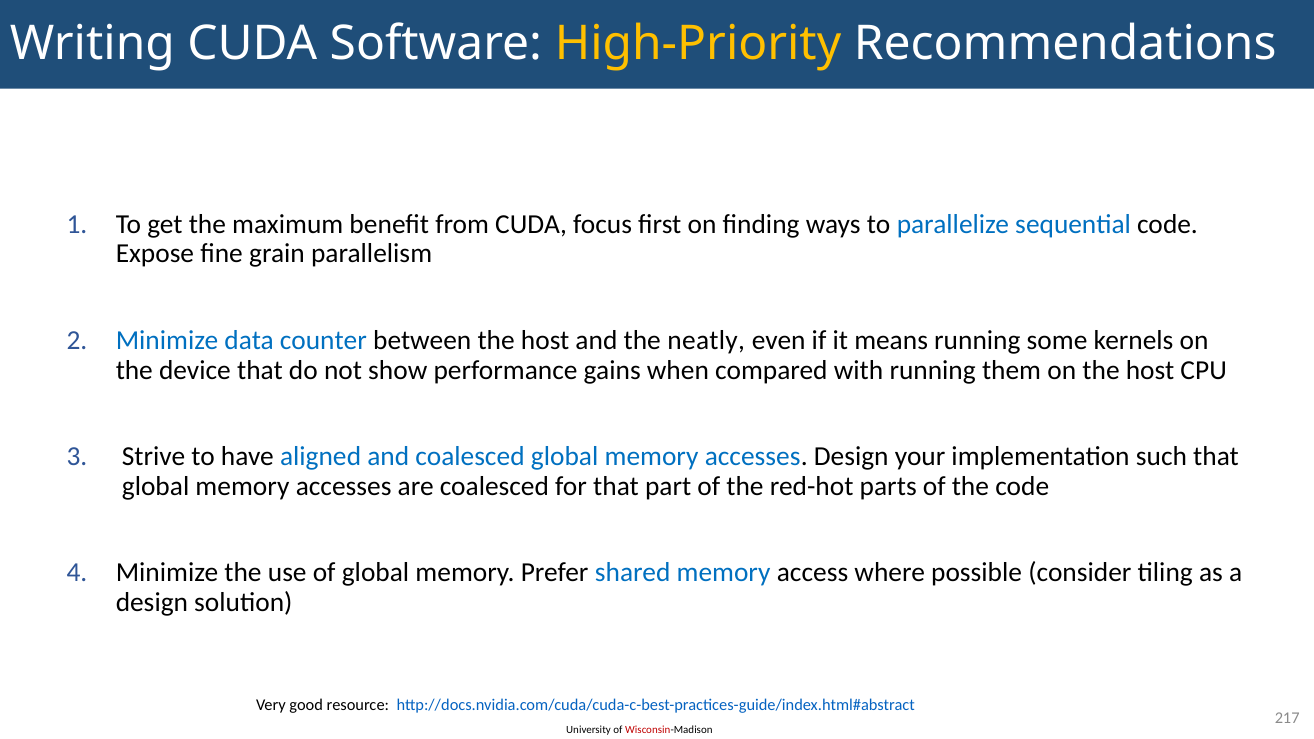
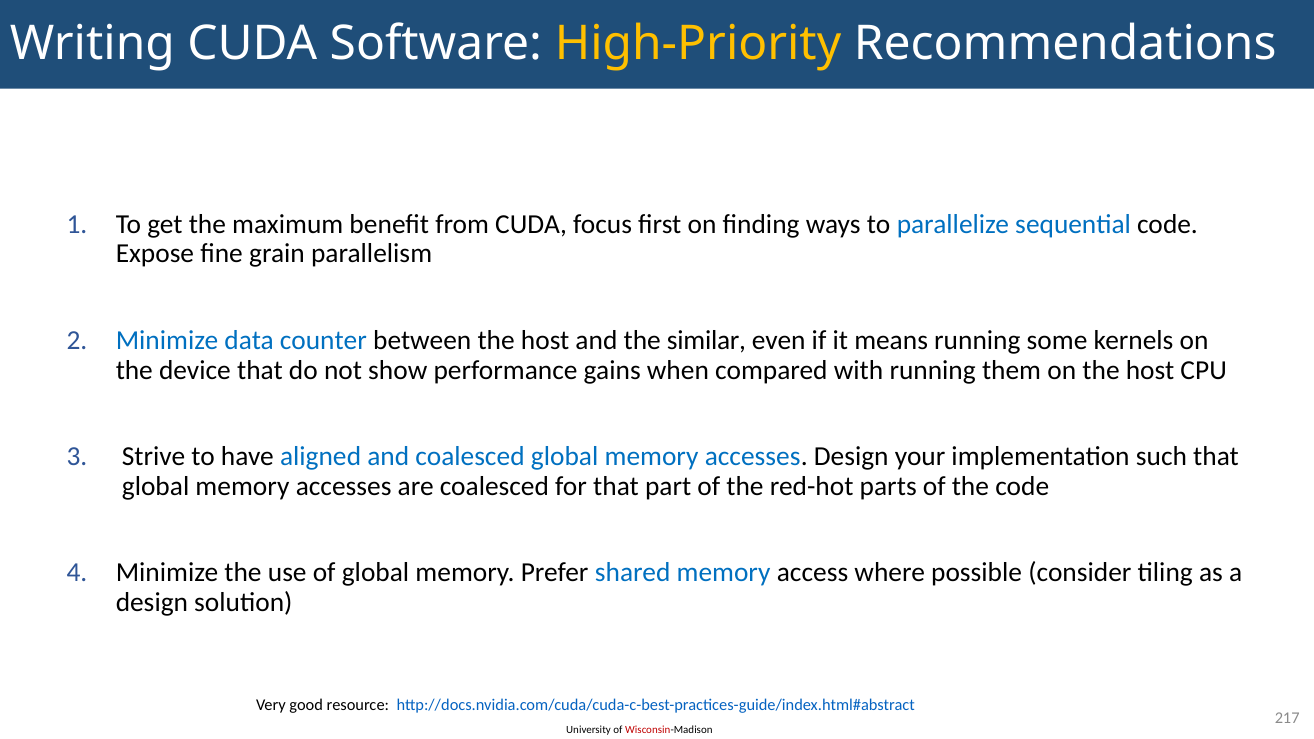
neatly: neatly -> similar (706, 341)
